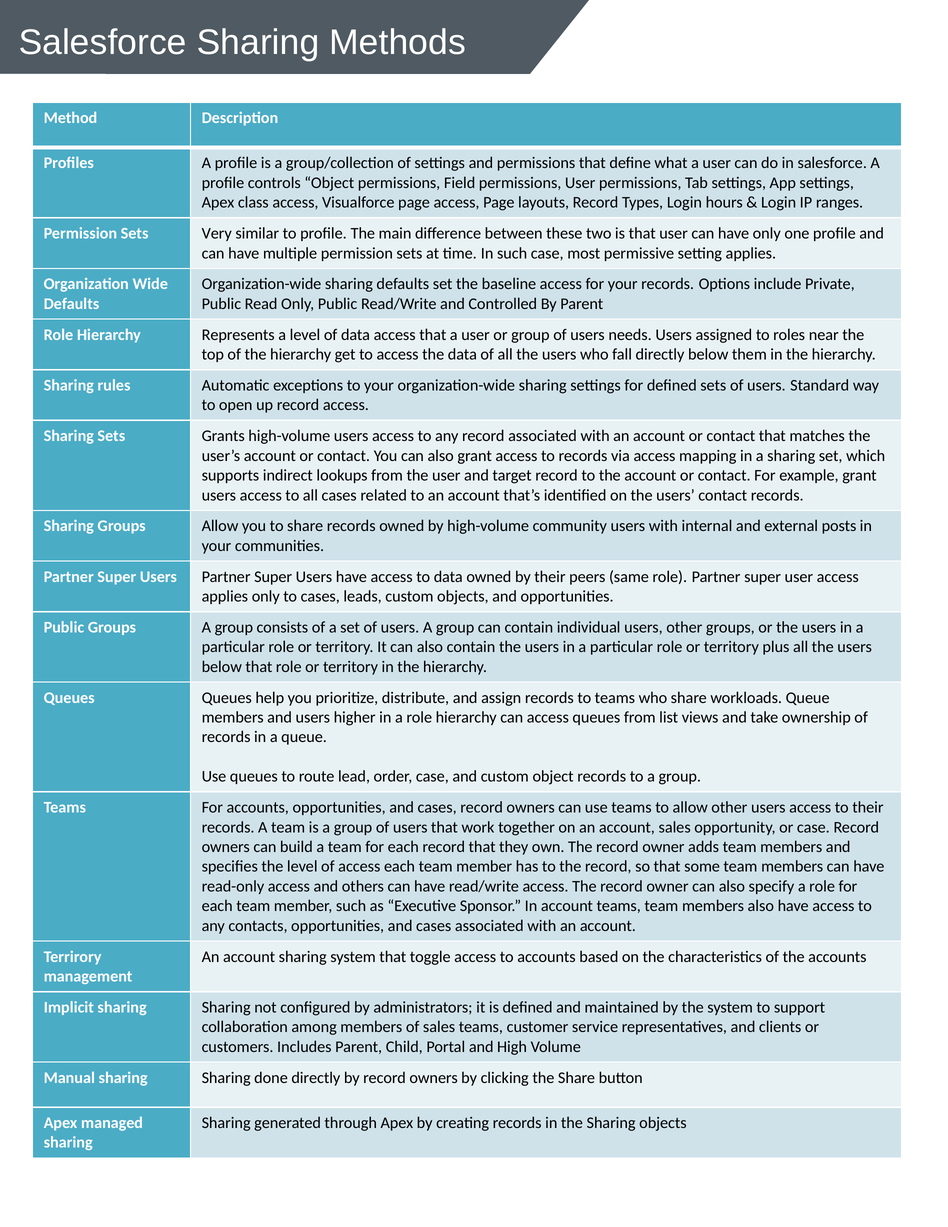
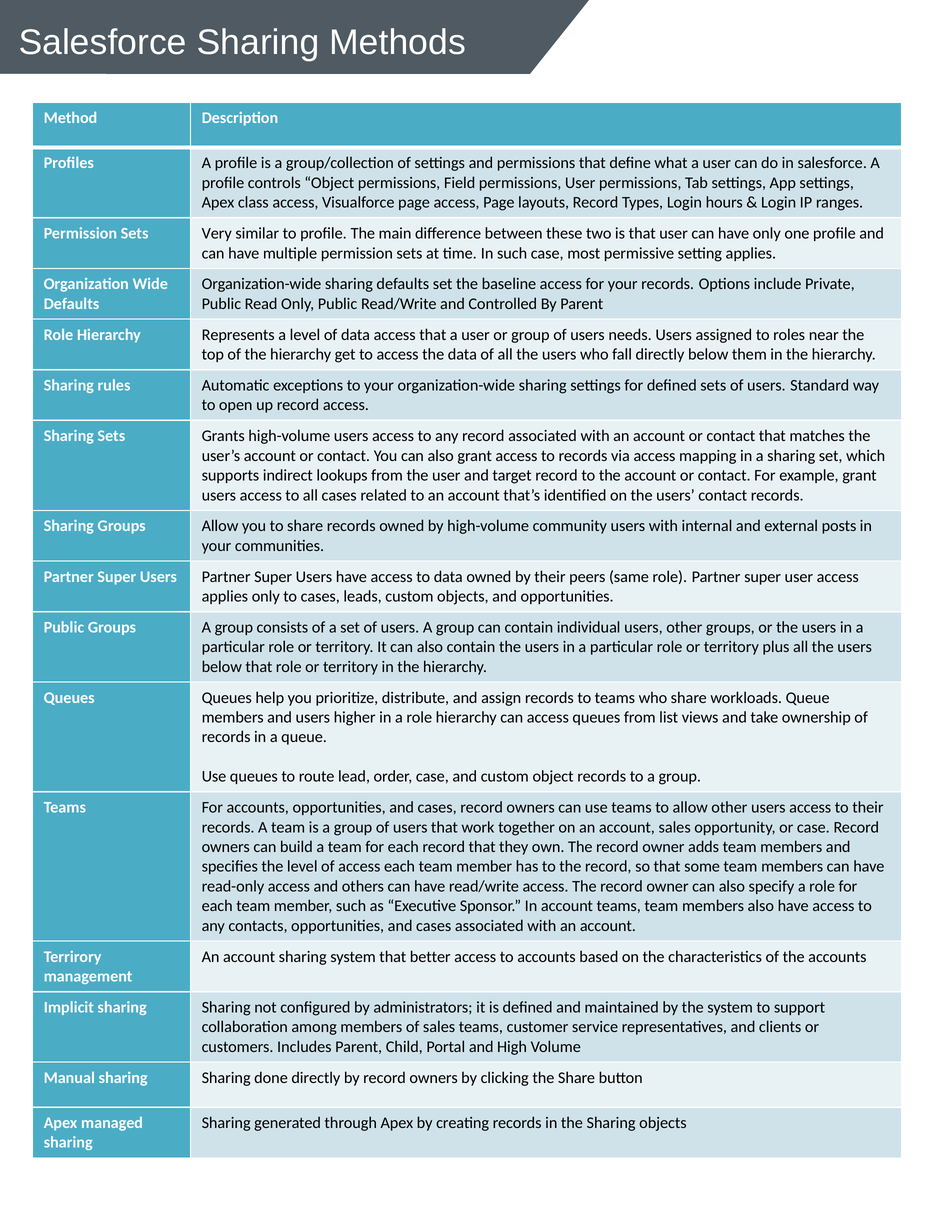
toggle: toggle -> better (430, 957)
